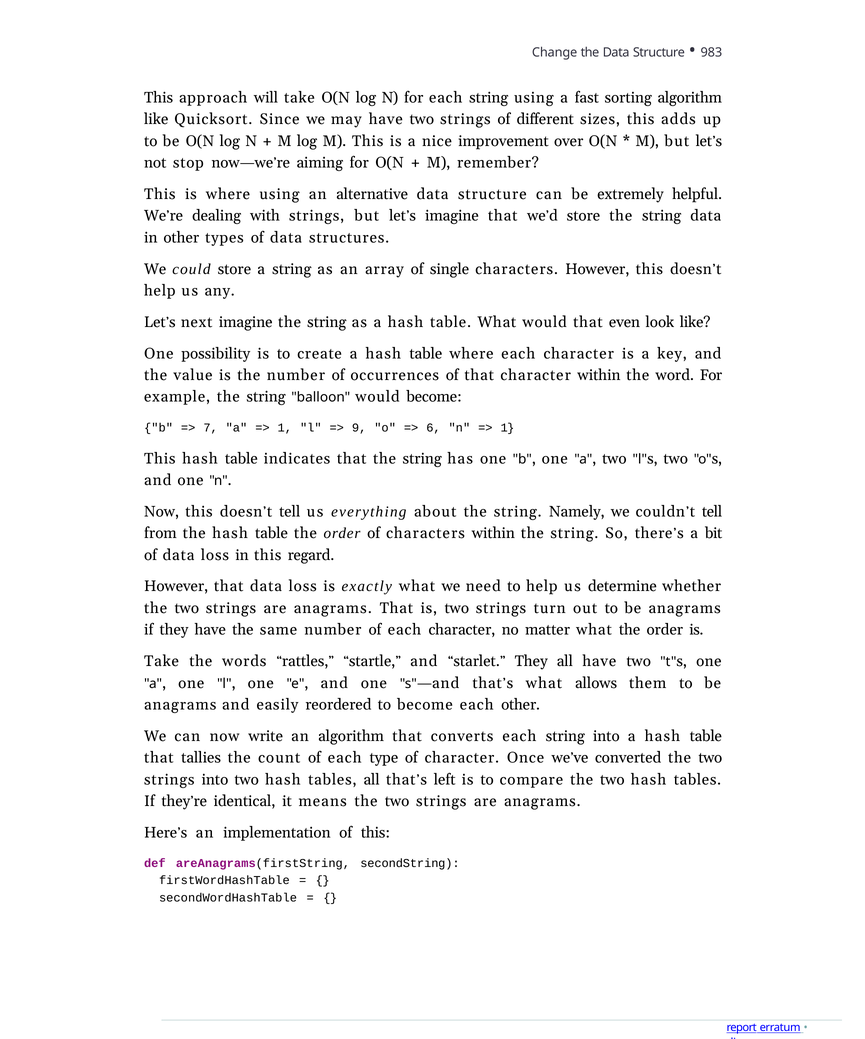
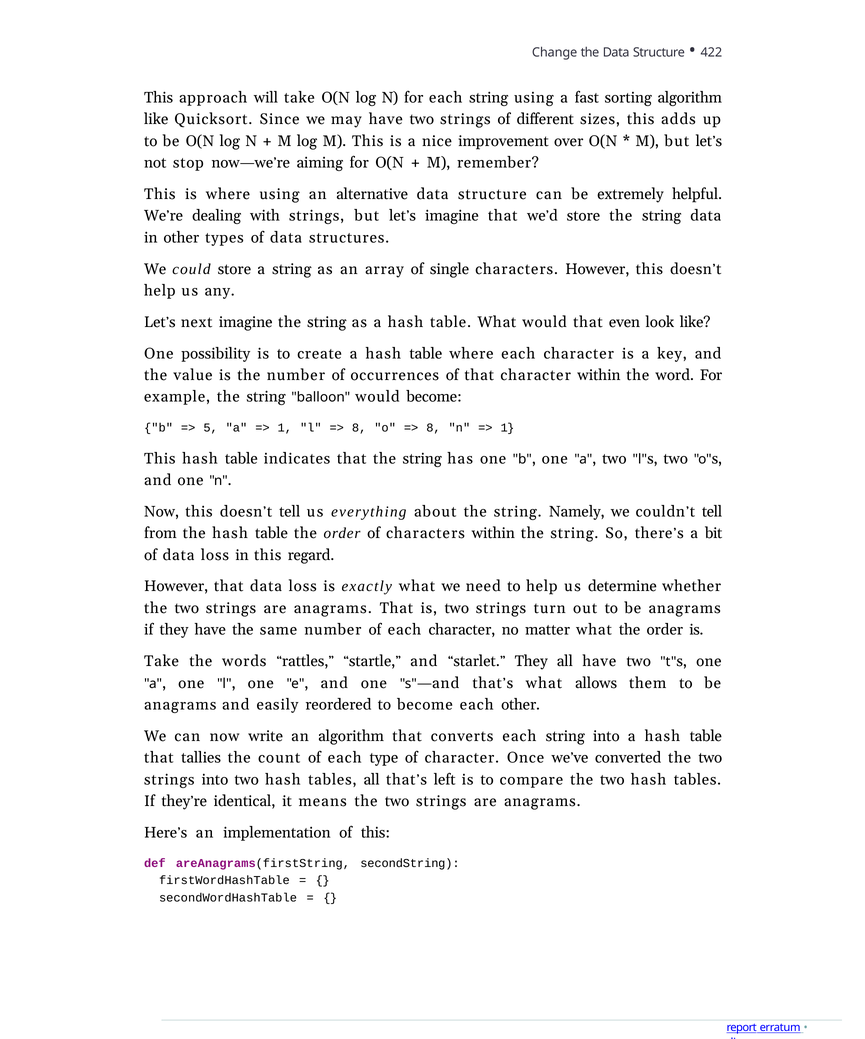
983: 983 -> 422 (711, 52)
7: 7 -> 5 (211, 427)
9: 9 -> 8 (359, 427)
6: 6 -> 8 (433, 427)
